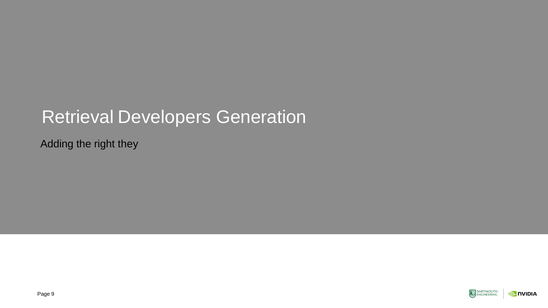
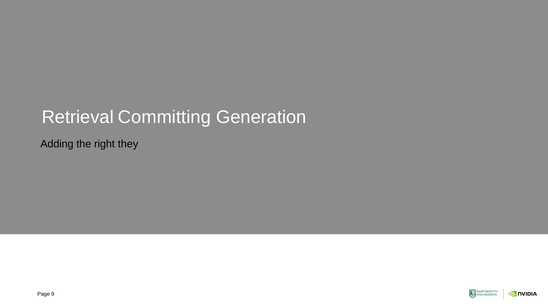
Developers: Developers -> Committing (164, 117)
